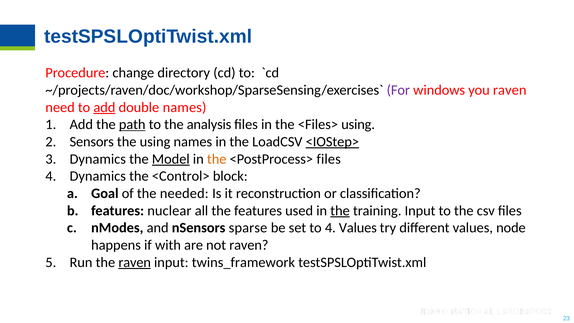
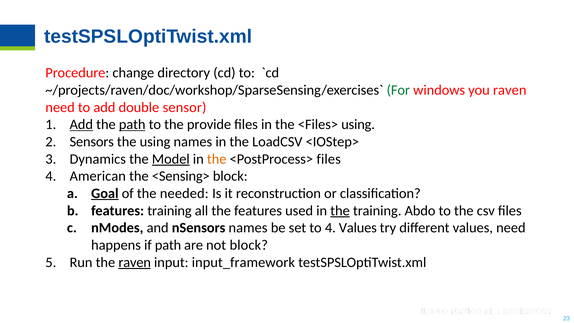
For colour: purple -> green (398, 90)
add underline: present -> none (104, 107)
double names: names -> sensor (185, 107)
Add underline: none -> present (81, 124)
analysis: analysis -> provide (209, 124)
<IOStep> underline: present -> none (332, 142)
4 Dynamics: Dynamics -> American (98, 176)
<Control>: <Control> -> <Sensing> (181, 176)
Goal underline: none -> present (105, 193)
features nuclear: nuclear -> training (169, 211)
training Input: Input -> Abdo (420, 211)
nSensors sparse: sparse -> names (248, 228)
values node: node -> need (511, 228)
if with: with -> path (168, 245)
not raven: raven -> block (249, 245)
twins_framework: twins_framework -> input_framework (243, 262)
